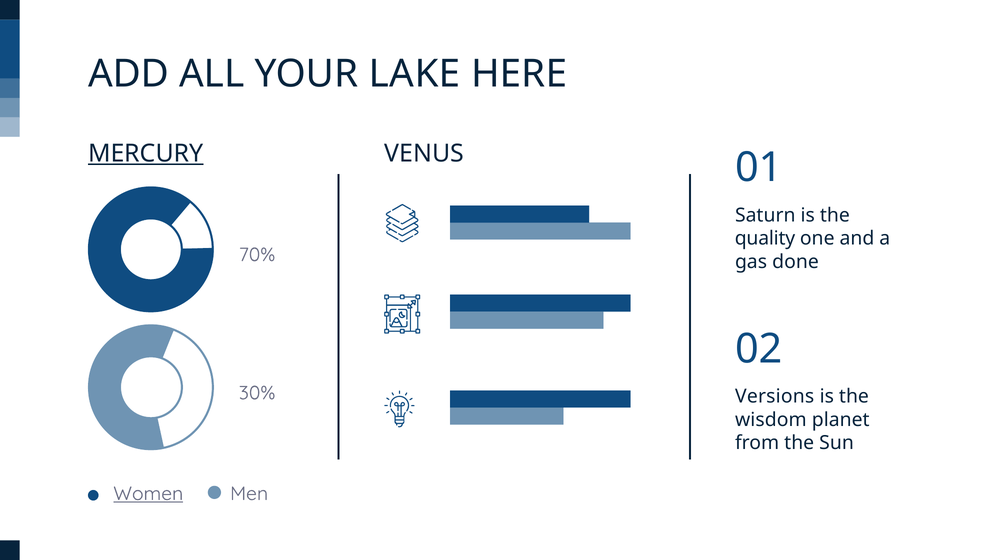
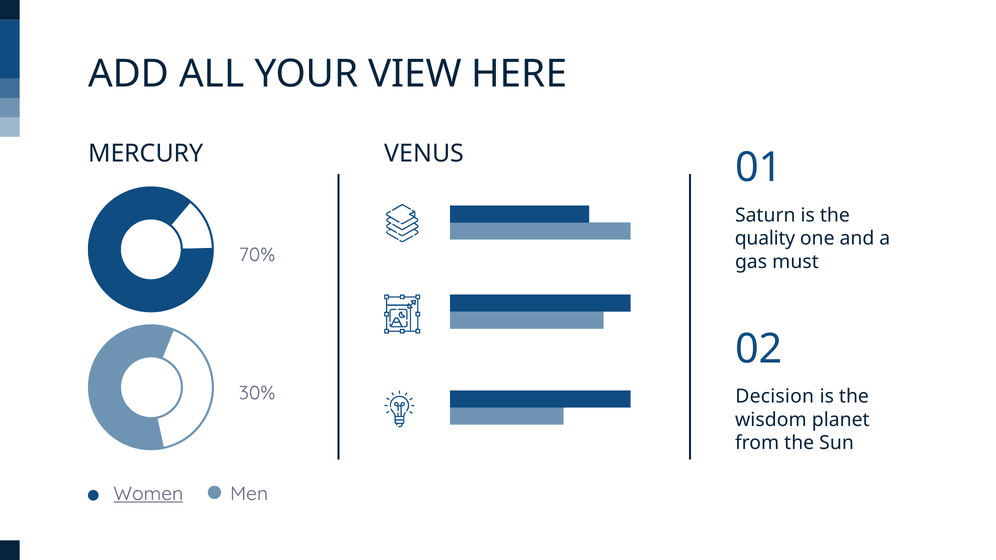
LAKE: LAKE -> VIEW (415, 74)
MERCURY underline: present -> none (146, 154)
done: done -> must (796, 262)
Versions: Versions -> Decision (775, 397)
